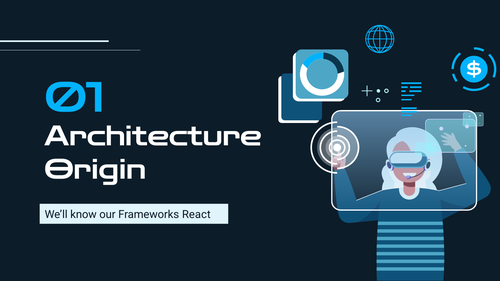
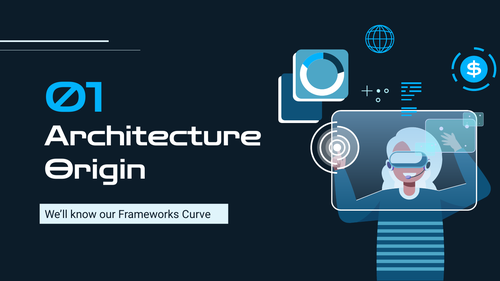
React: React -> Curve (196, 215)
